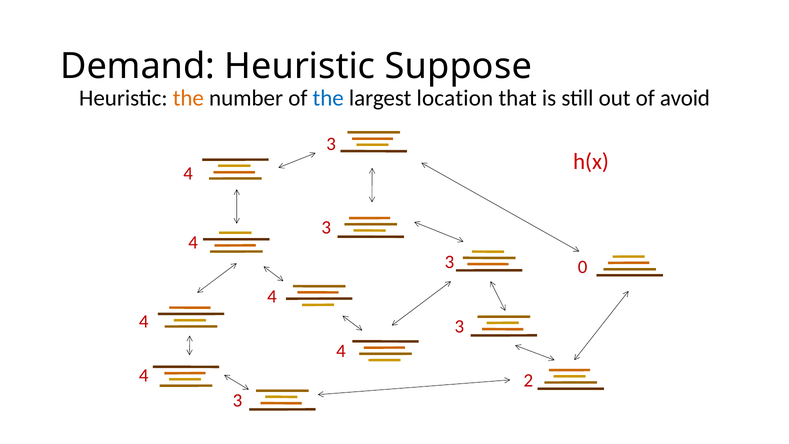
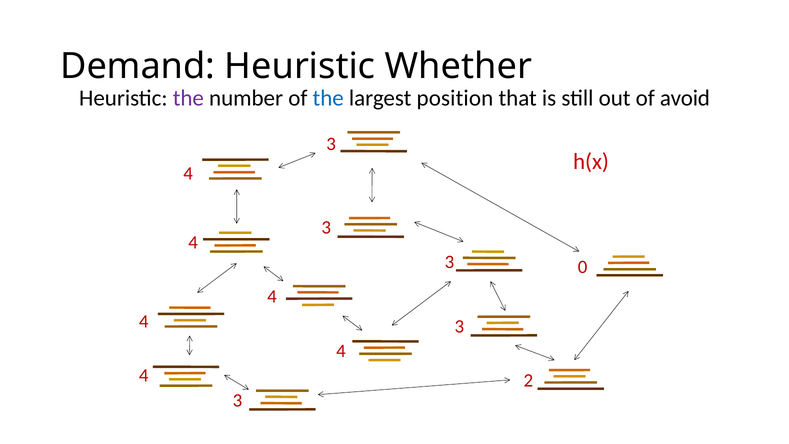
Suppose: Suppose -> Whether (458, 66)
the colour: orange -> purple (188, 98)
location: location -> position (455, 98)
